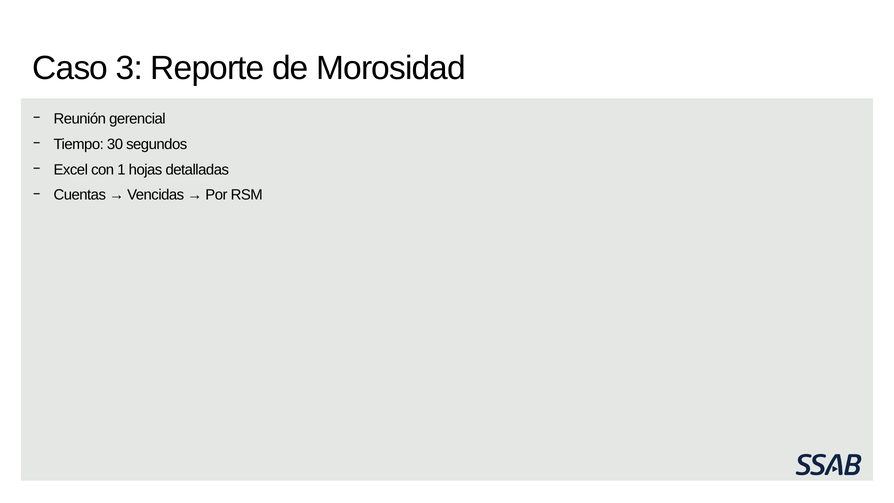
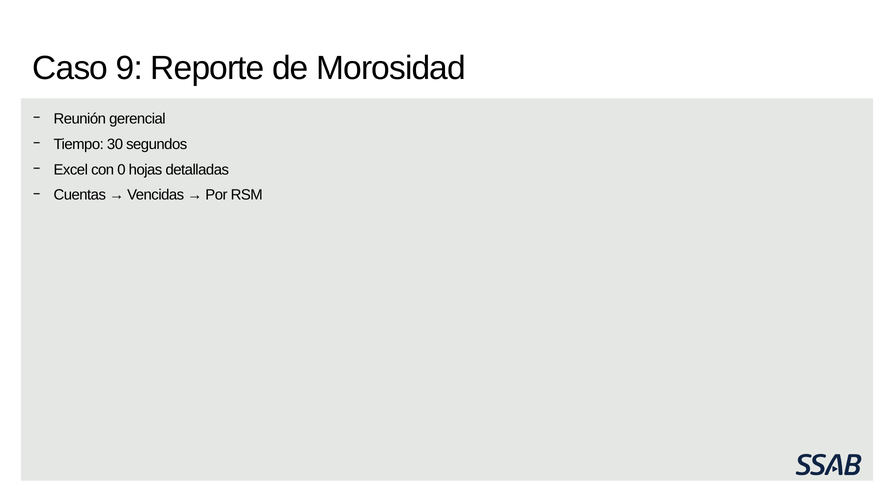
3: 3 -> 9 (129, 68)
1: 1 -> 0 (121, 170)
